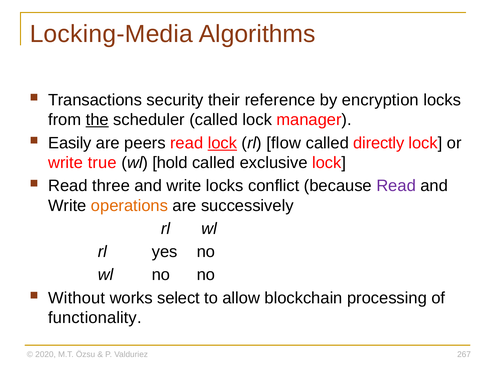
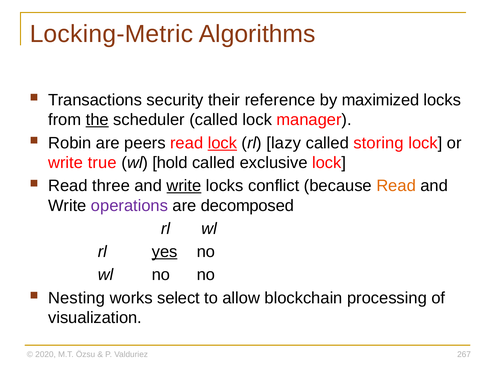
Locking-Media: Locking-Media -> Locking-Metric (111, 34)
encryption: encryption -> maximized (380, 100)
Easily: Easily -> Robin (70, 143)
flow: flow -> lazy (284, 143)
directly: directly -> storing (379, 143)
write underline: none -> present (184, 186)
Read colour: purple -> orange (396, 186)
operations colour: orange -> purple (130, 206)
successively: successively -> decomposed (247, 206)
yes underline: none -> present (165, 252)
Without: Without -> Nesting (77, 298)
functionality: functionality -> visualization (95, 318)
